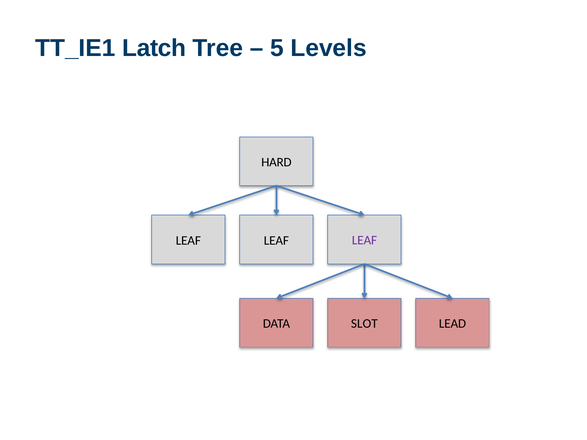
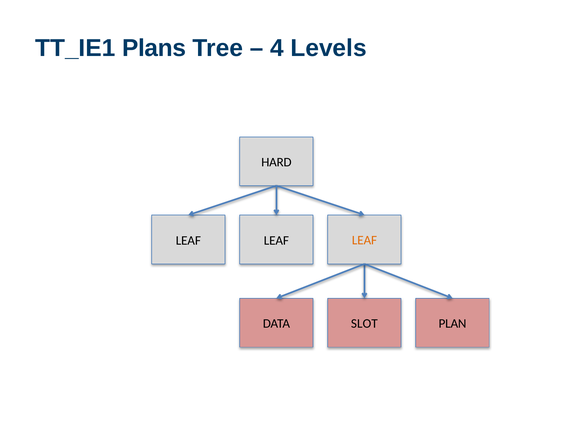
Latch: Latch -> Plans (154, 48)
5: 5 -> 4 (277, 48)
LEAF colour: purple -> orange (364, 240)
LEAD: LEAD -> PLAN (453, 324)
